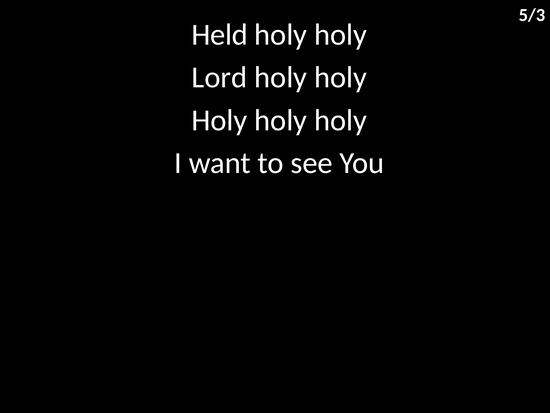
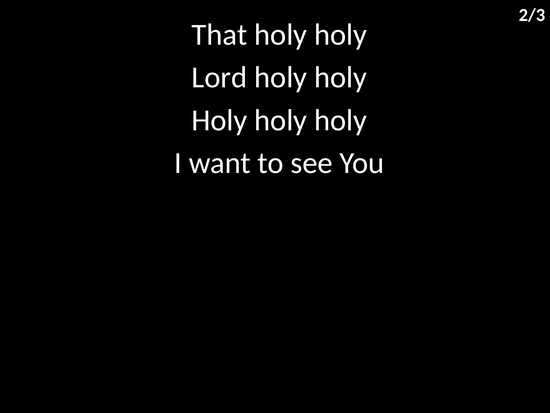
5/3: 5/3 -> 2/3 (532, 15)
Held: Held -> That (219, 35)
